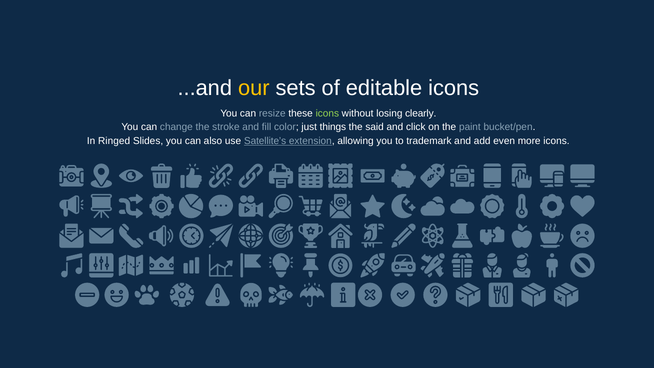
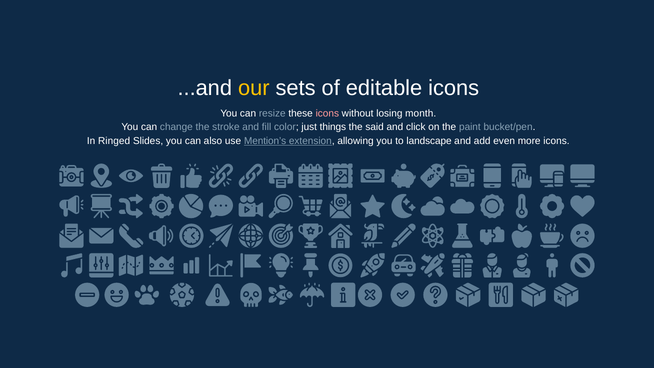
icons colour: light green -> pink (327, 113)
clearly: clearly -> month (421, 113)
Satellite’s: Satellite’s -> Mention’s (265, 141)
trademark: trademark -> landscape (429, 141)
